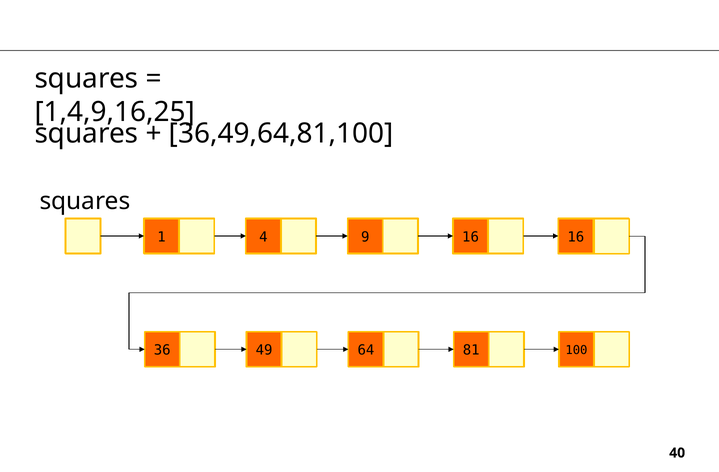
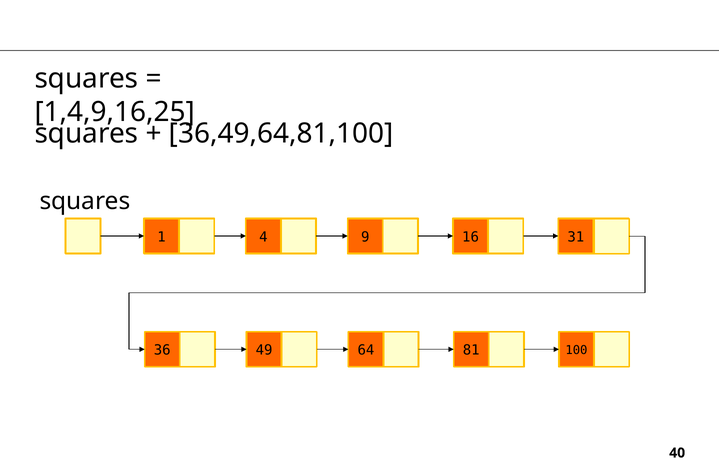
16 16: 16 -> 31 (576, 237)
